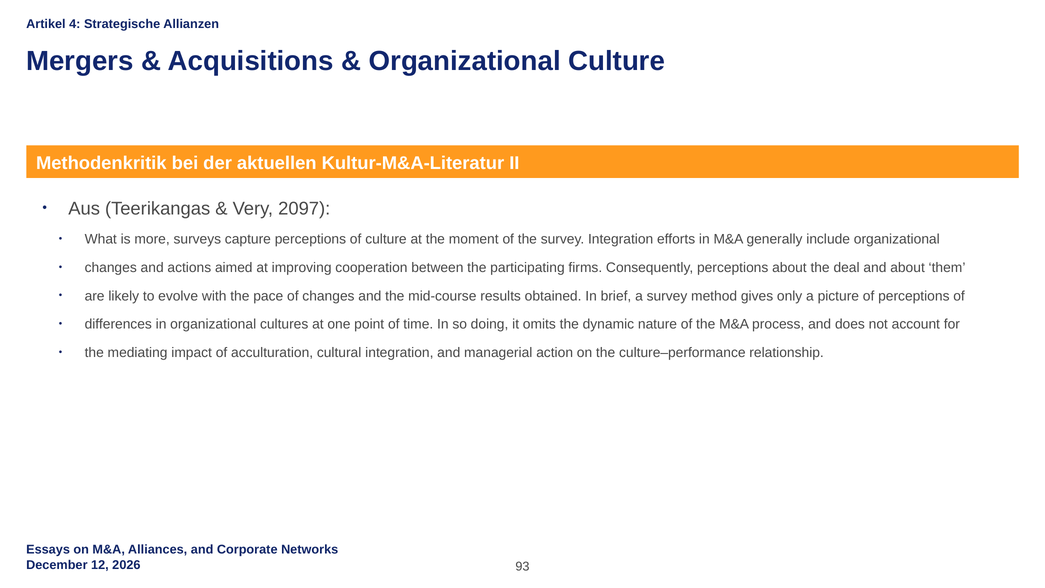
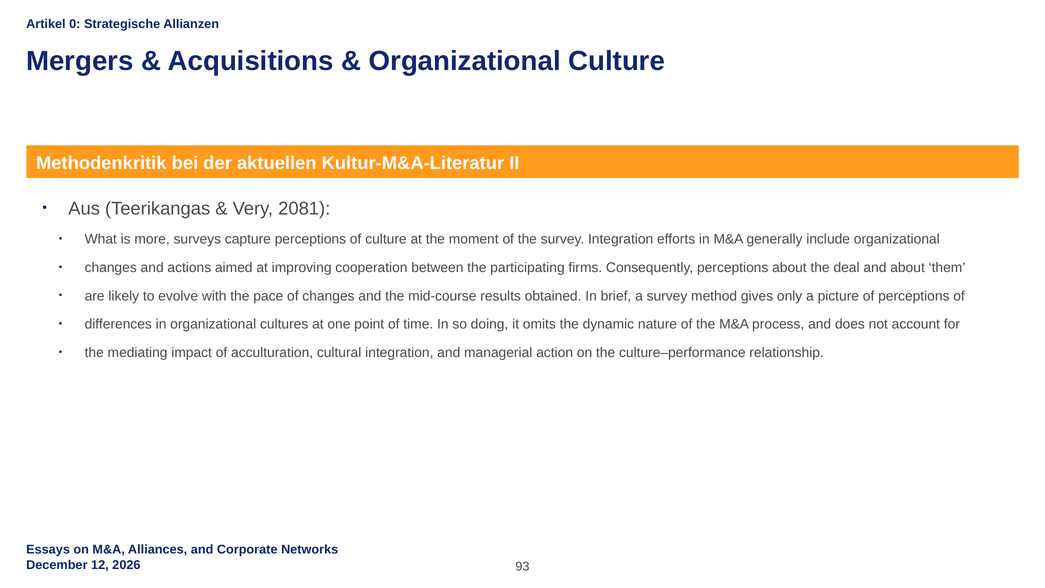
4: 4 -> 0 (75, 24)
2097: 2097 -> 2081 (304, 209)
